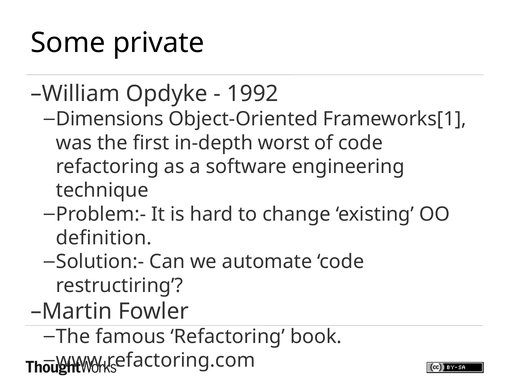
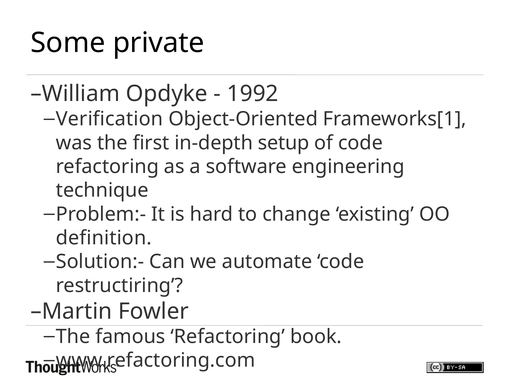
Dimensions: Dimensions -> Verification (110, 119)
worst: worst -> setup (284, 143)
